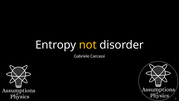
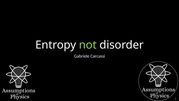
not colour: yellow -> light green (88, 45)
